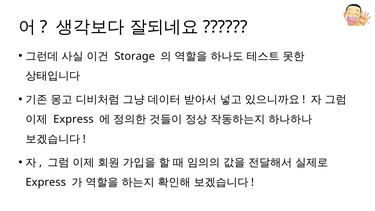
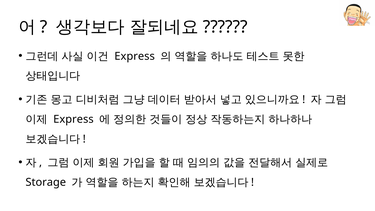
Storage: Storage -> Express (135, 56)
Express: Express -> Storage (46, 182)
